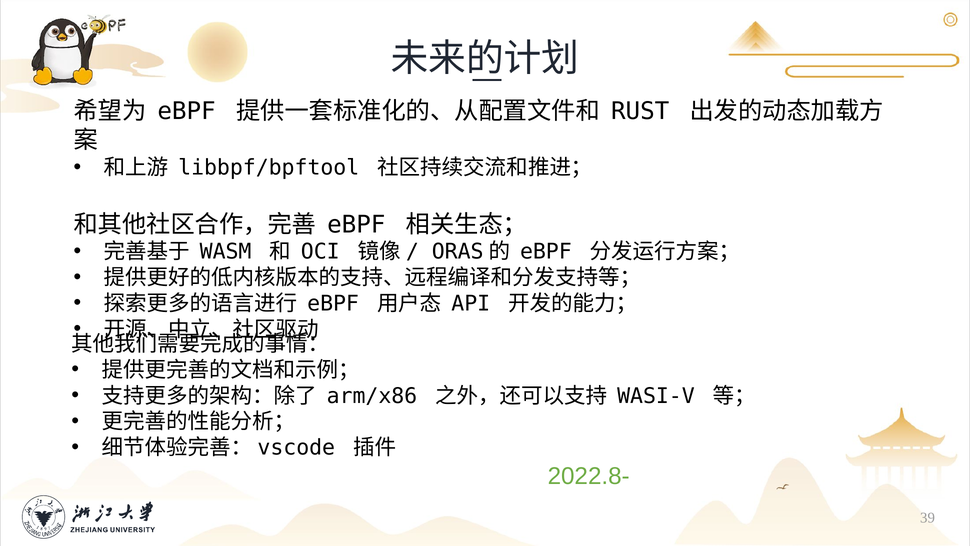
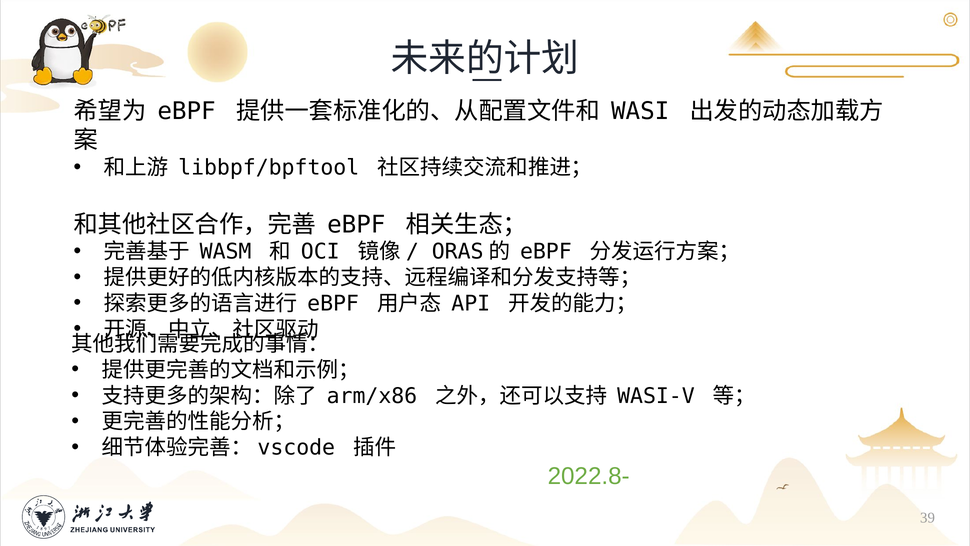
RUST: RUST -> WASI (640, 111)
